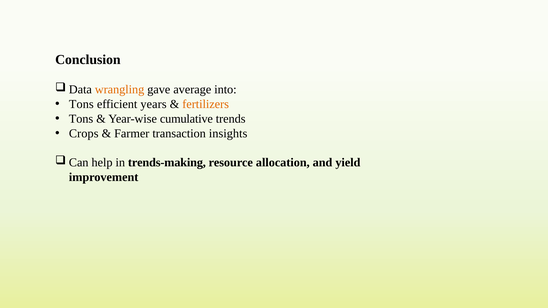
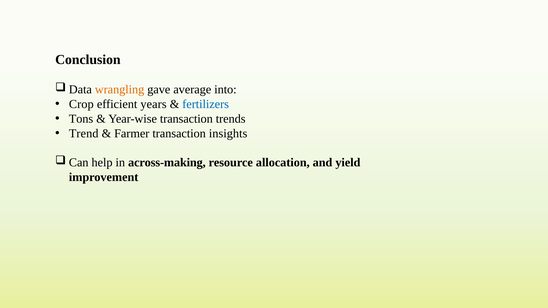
Tons: Tons -> Crop (81, 104)
fertilizers colour: orange -> blue (206, 104)
Year-wise cumulative: cumulative -> transaction (186, 119)
Crops: Crops -> Trend (84, 133)
trends-making: trends-making -> across-making (167, 163)
